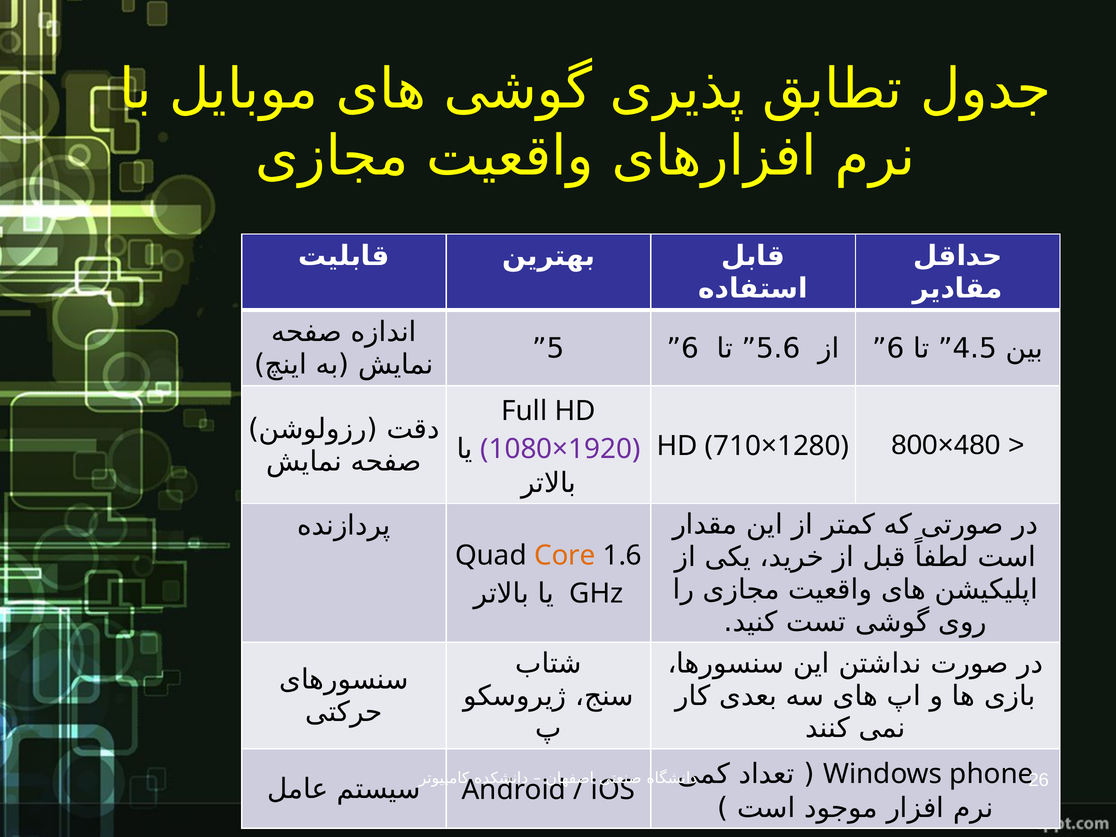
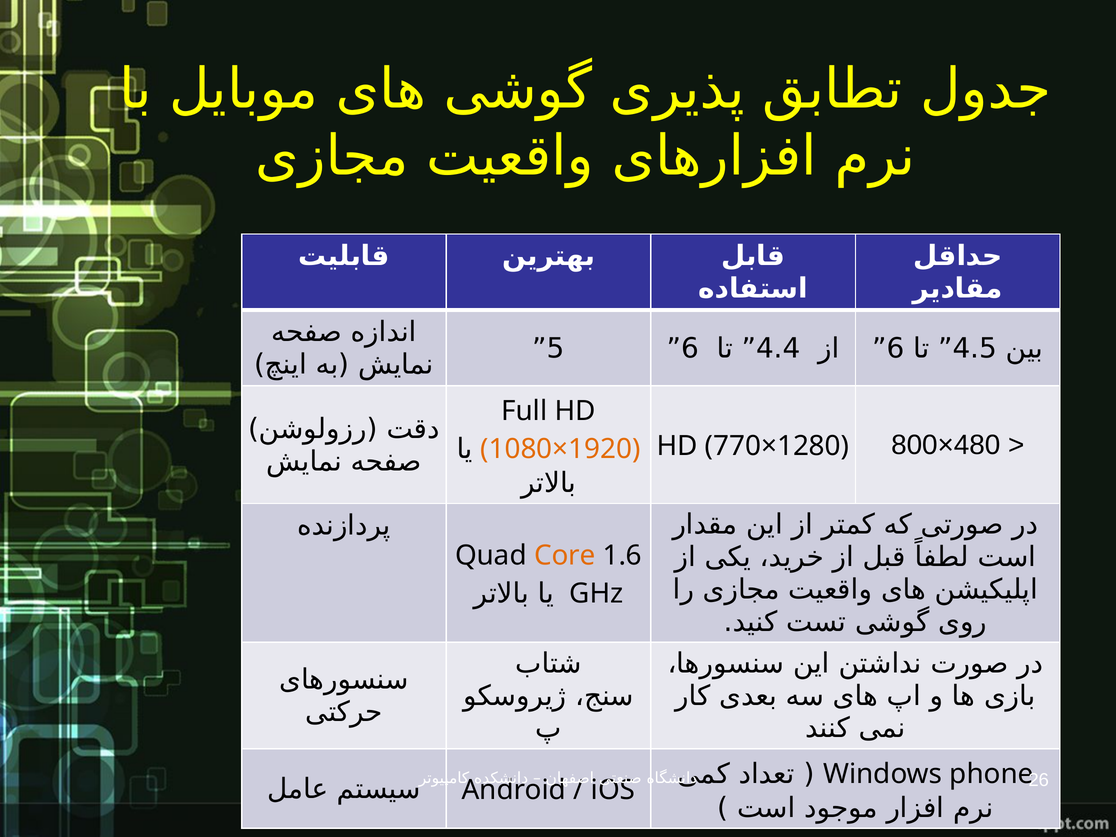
5.6: 5.6 -> 4.4 (778, 348)
710×1280: 710×1280 -> 770×1280 (777, 446)
1080×1920 colour: purple -> orange (560, 449)
